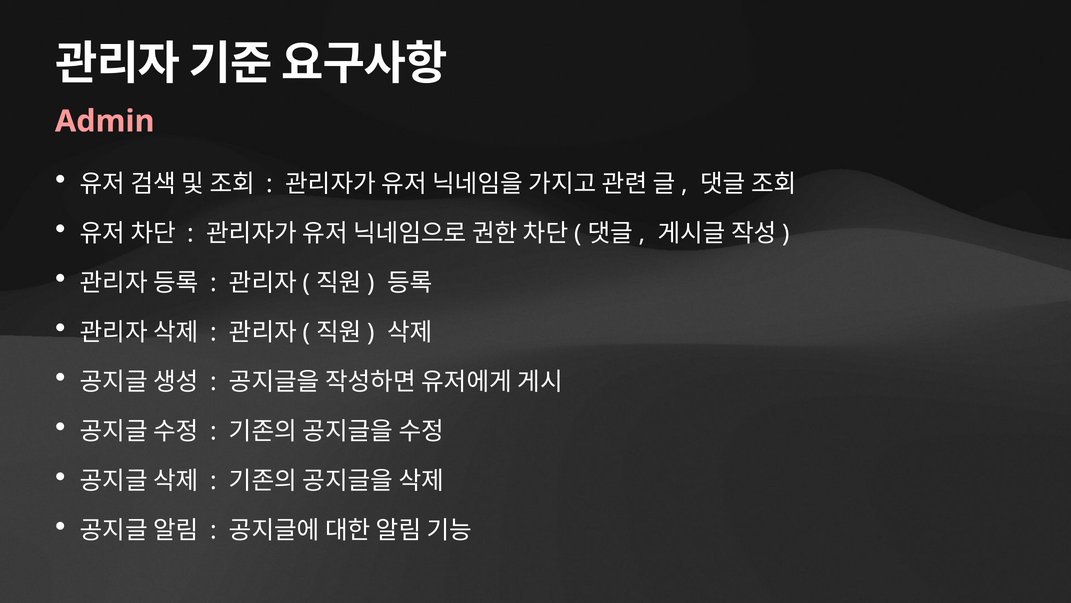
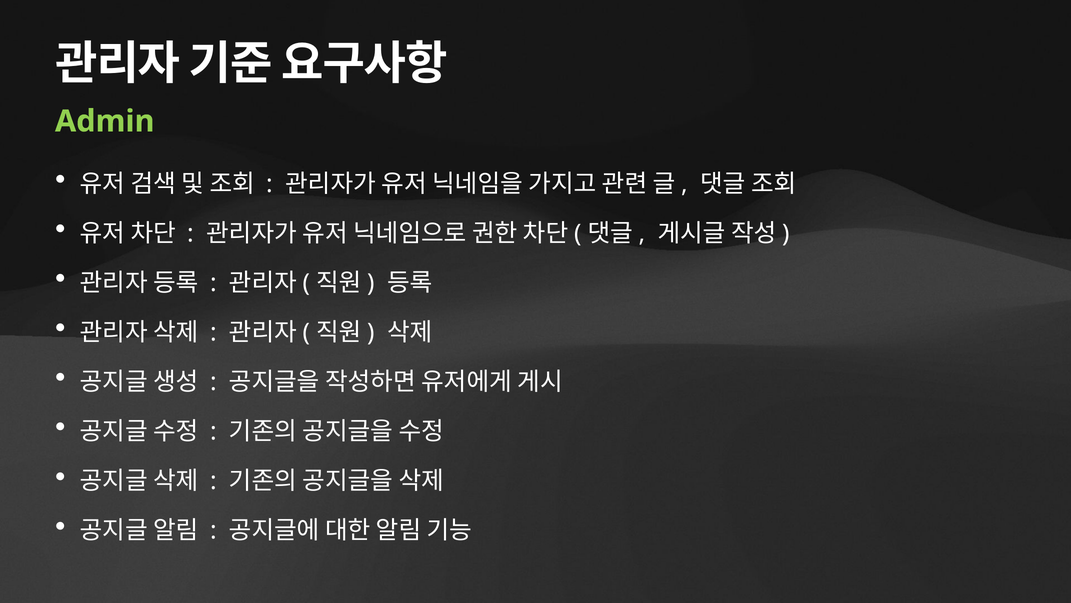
Admin colour: pink -> light green (105, 121)
